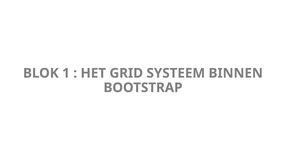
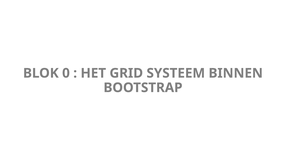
1: 1 -> 0 (66, 73)
